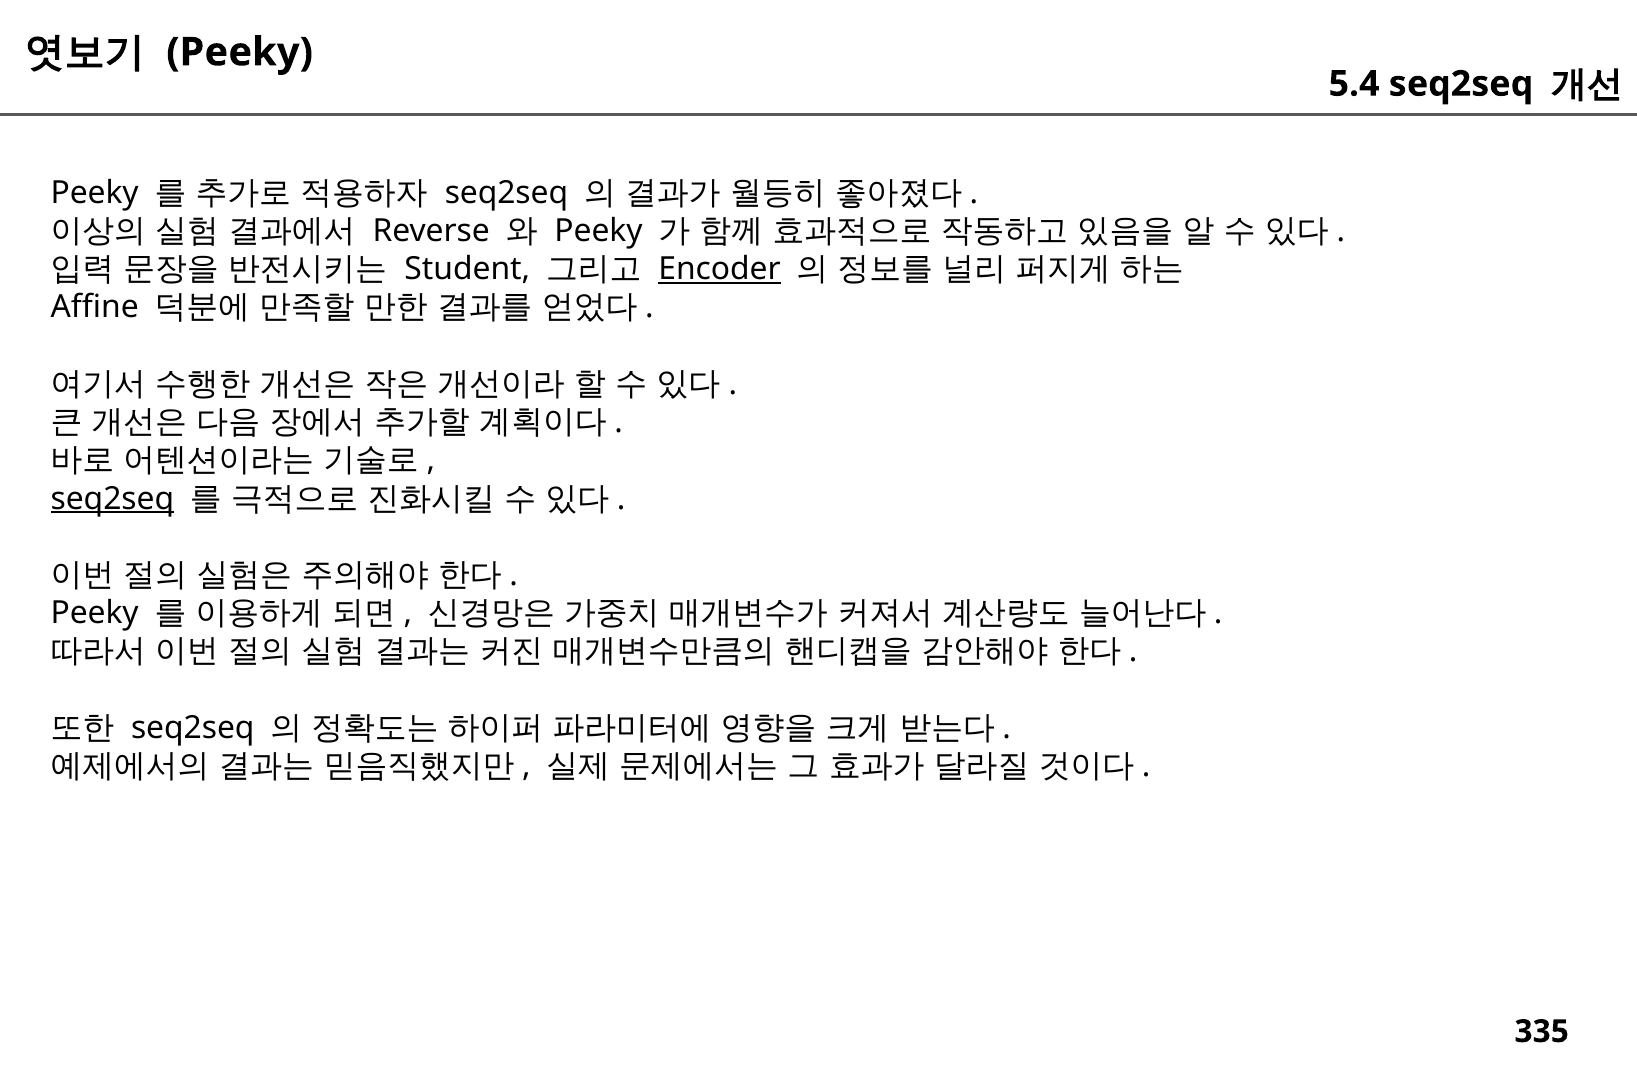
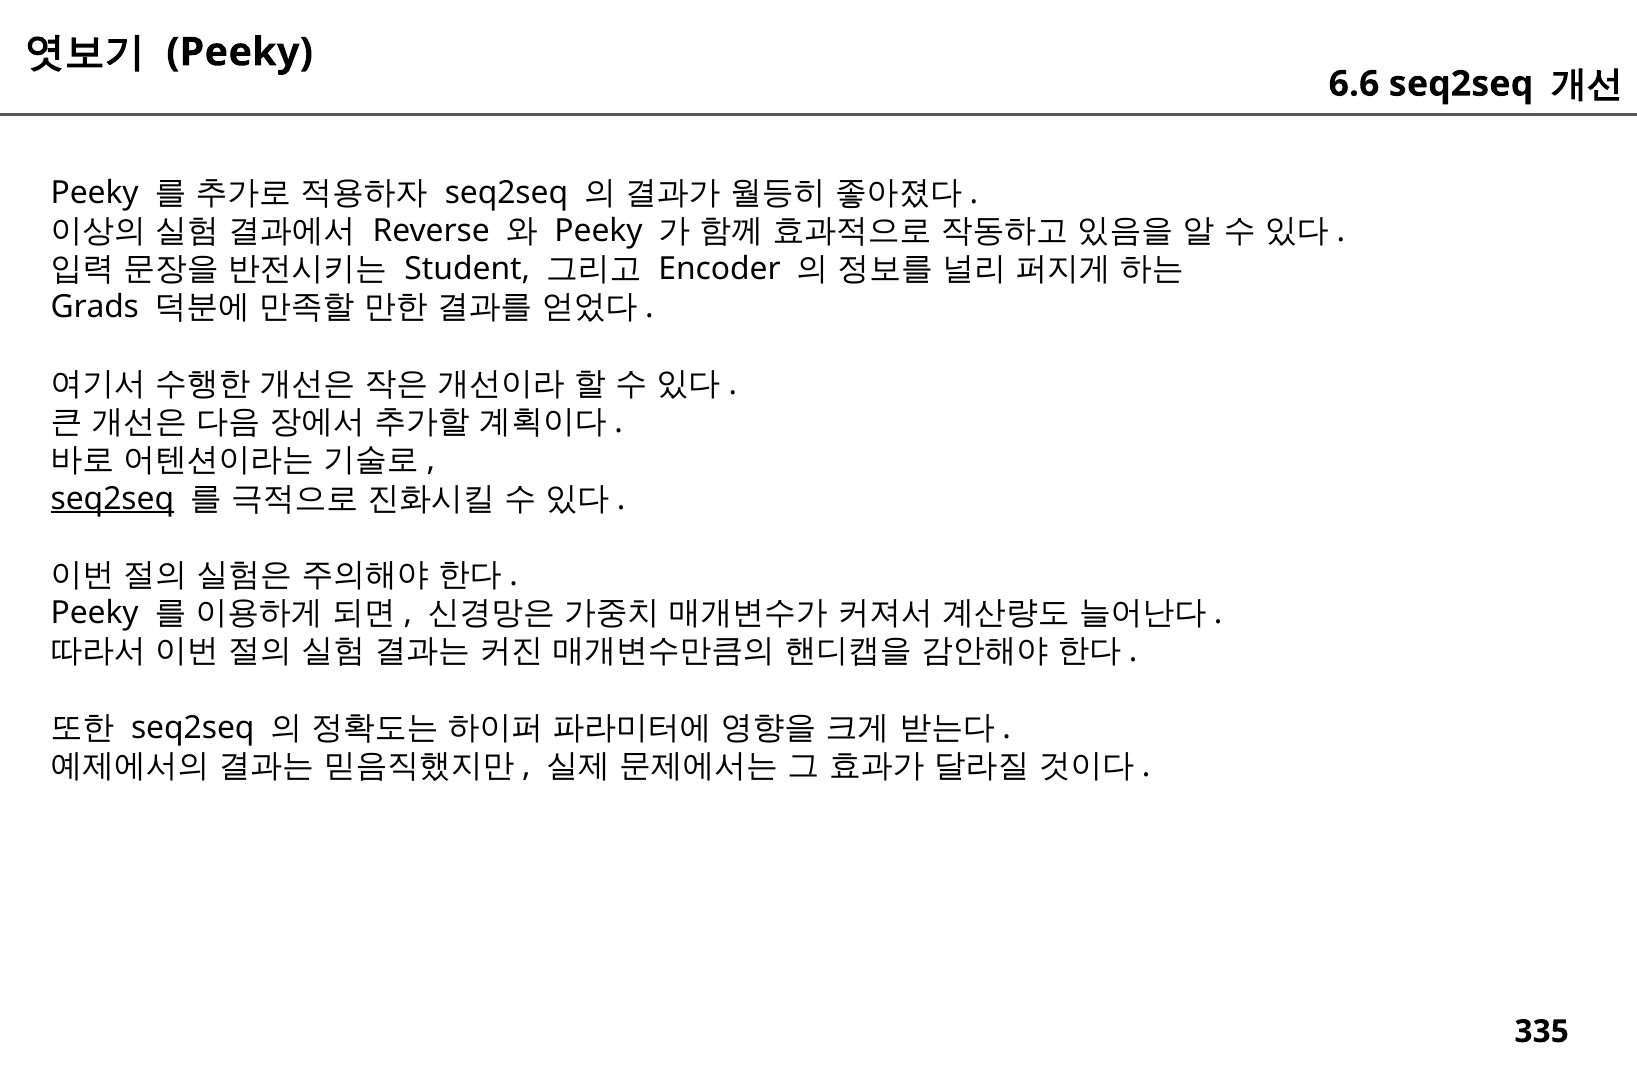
5.4: 5.4 -> 6.6 (1354, 84)
Encoder underline: present -> none (720, 269)
Affine: Affine -> Grads (95, 308)
